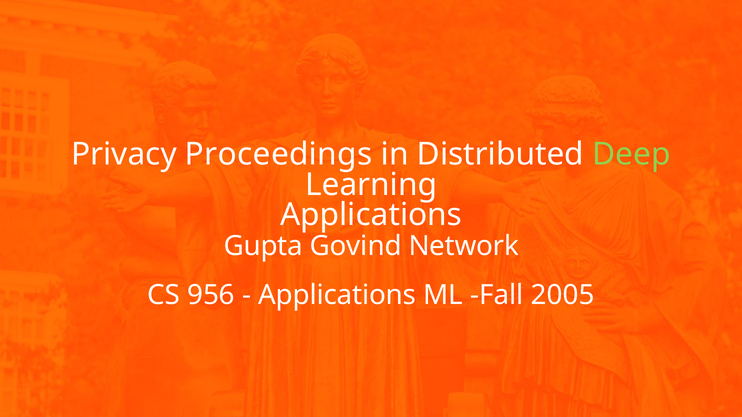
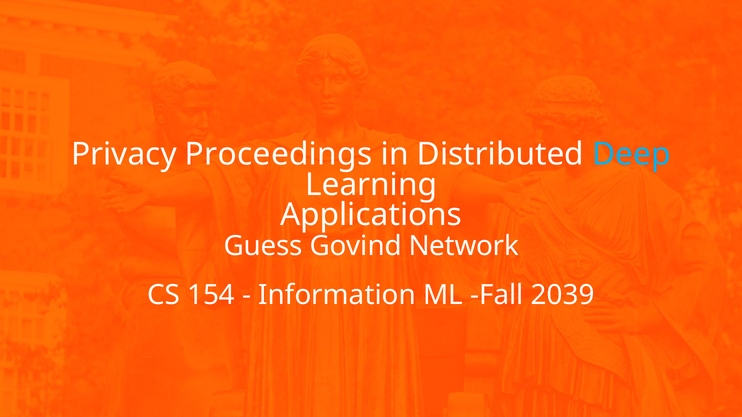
Deep colour: light green -> light blue (631, 154)
Gupta: Gupta -> Guess (263, 246)
956: 956 -> 154 (211, 295)
Applications: Applications -> Information (337, 295)
2005: 2005 -> 2039 (563, 295)
